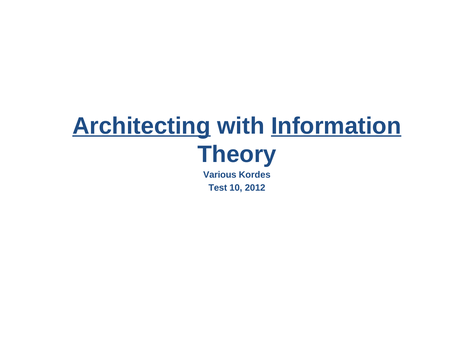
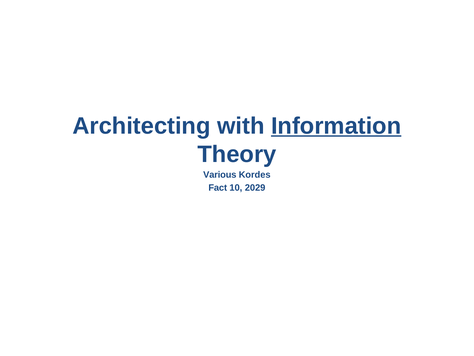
Architecting underline: present -> none (141, 126)
Test: Test -> Fact (218, 187)
2012: 2012 -> 2029 (255, 187)
